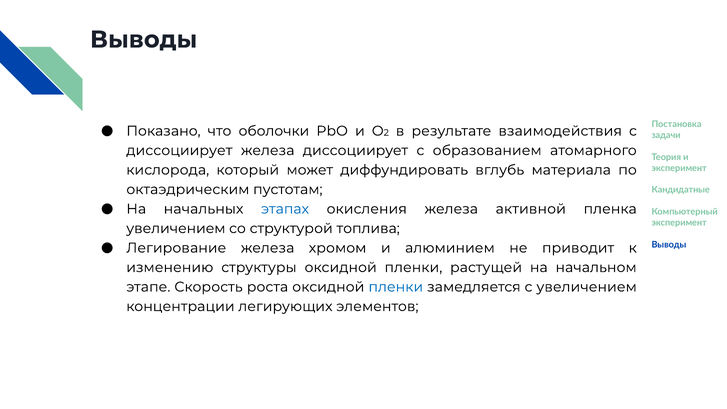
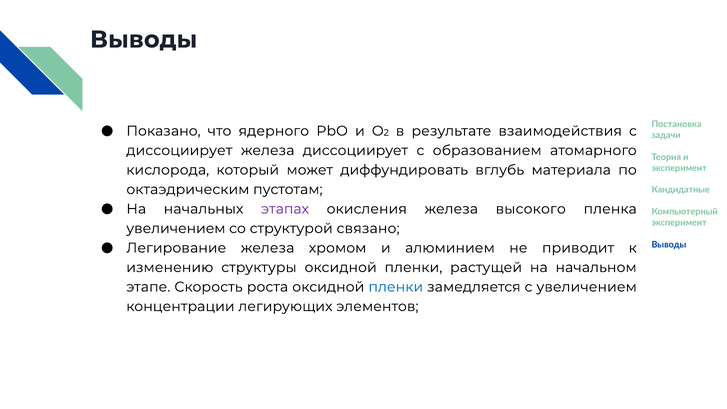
оболочки: оболочки -> ядерного (274, 131)
этапах colour: blue -> purple (285, 209)
активной: активной -> высокого (531, 209)
топлива: топлива -> связано (368, 228)
